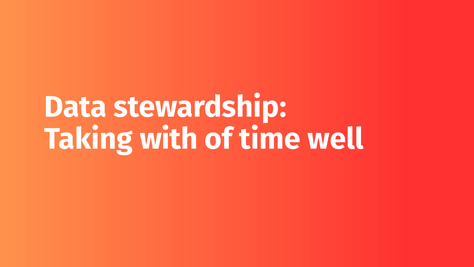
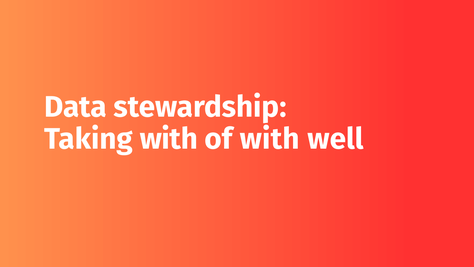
of time: time -> with (270, 139)
